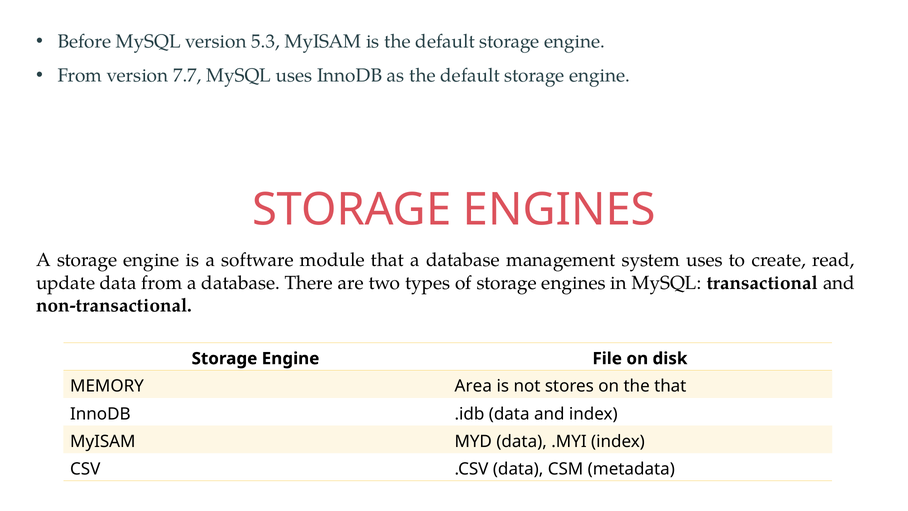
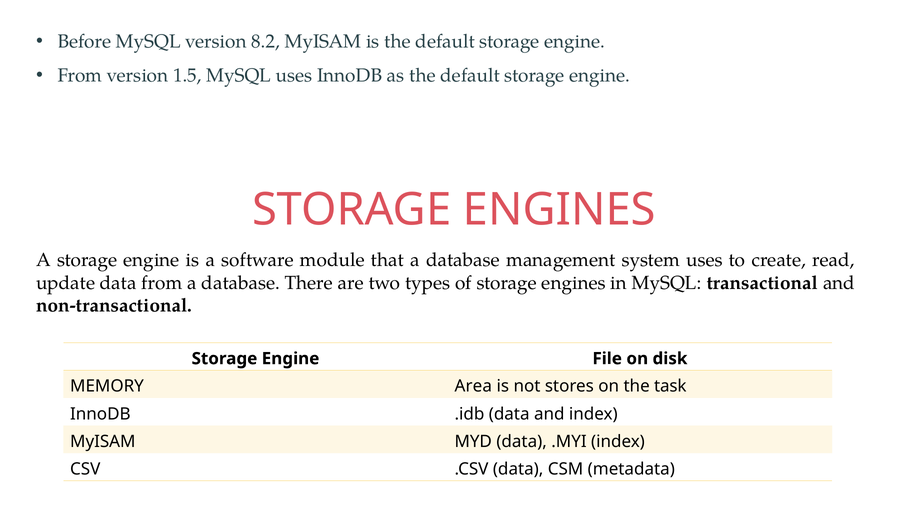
5.3: 5.3 -> 8.2 (266, 42)
7.7: 7.7 -> 1.5 (187, 76)
the that: that -> task (670, 386)
